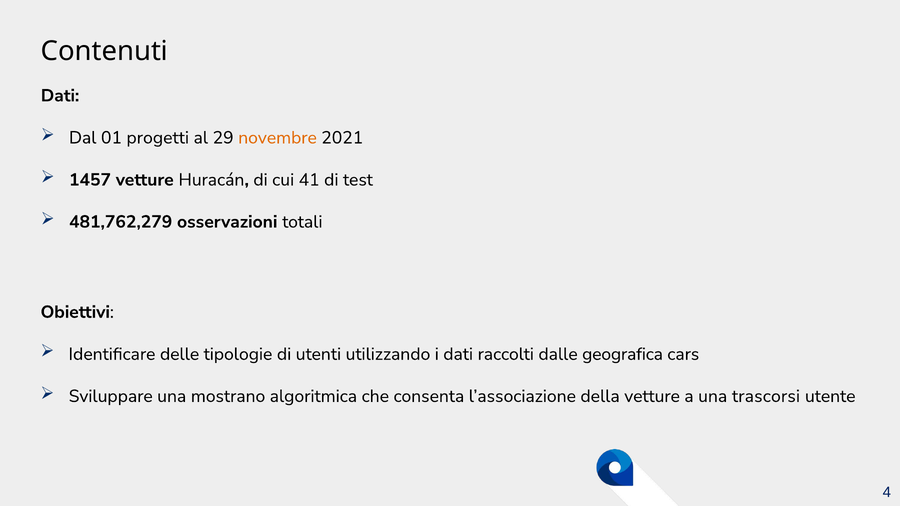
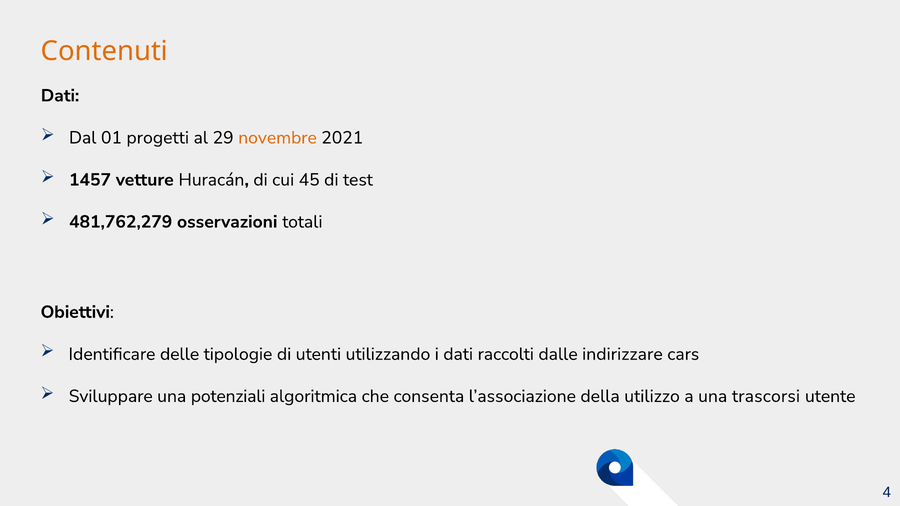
Contenuti colour: black -> orange (104, 51)
41: 41 -> 45 (309, 180)
geografica: geografica -> indirizzare (622, 354)
mostrano: mostrano -> potenziali (228, 396)
della vetture: vetture -> utilizzo (652, 396)
